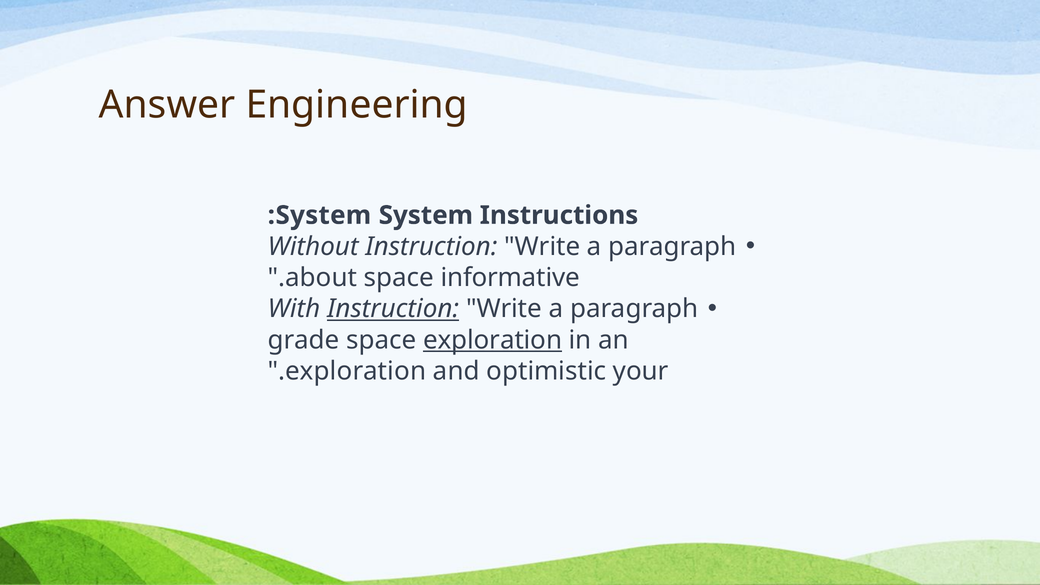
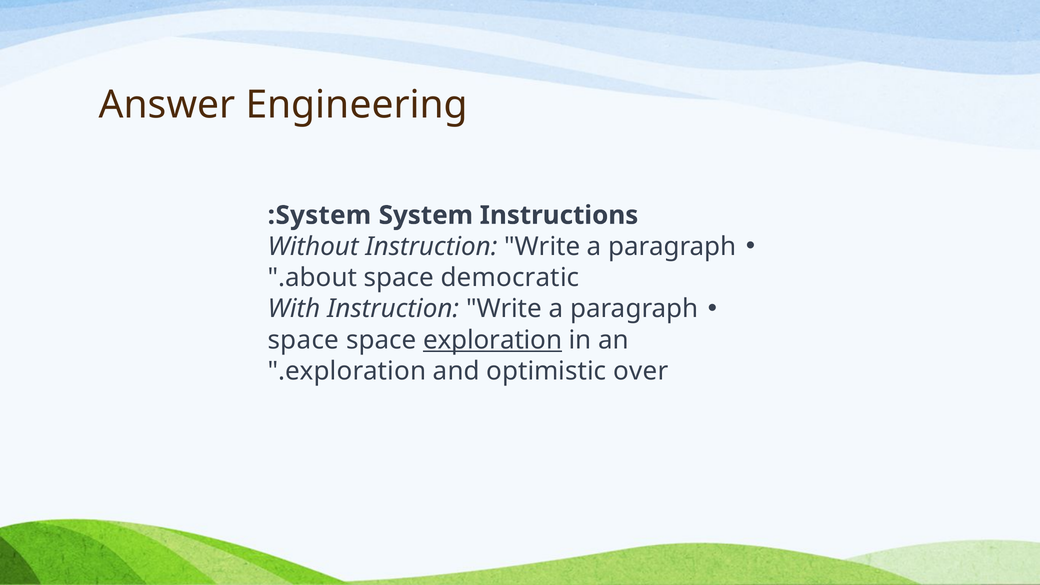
informative: informative -> democratic (510, 278)
Instruction underline: present -> none (393, 309)
grade: grade -> space (303, 340)
your: your -> over (641, 371)
